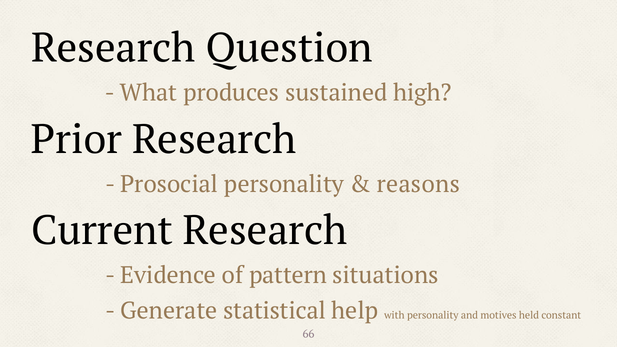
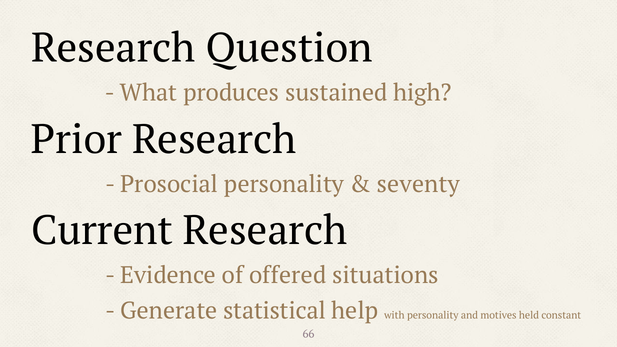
reasons: reasons -> seventy (418, 184)
pattern: pattern -> offered (288, 276)
